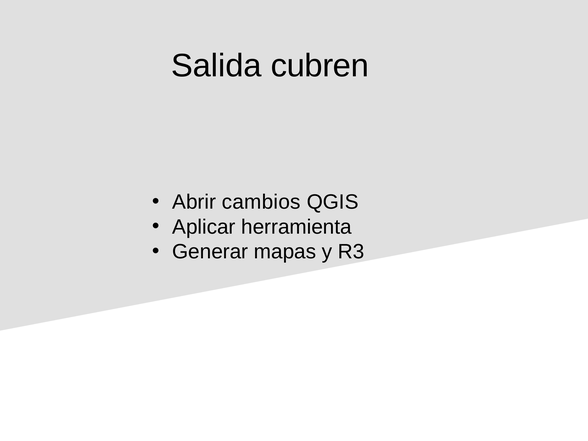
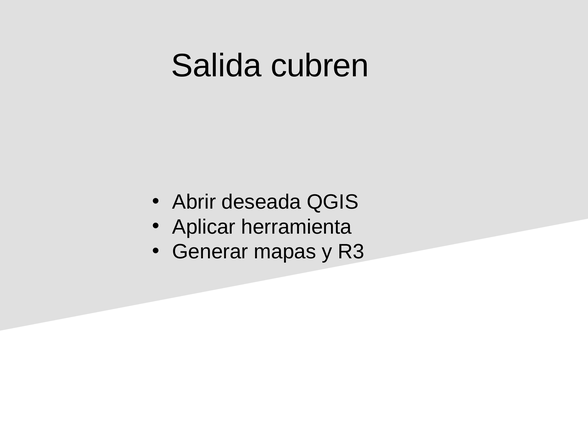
cambios: cambios -> deseada (261, 202)
